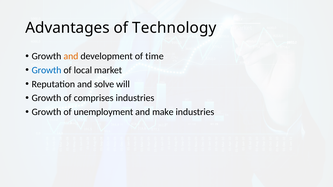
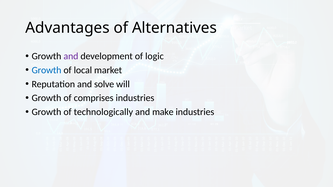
Technology: Technology -> Alternatives (174, 28)
and colour: orange -> purple (71, 56)
time: time -> logic (154, 56)
unemployment: unemployment -> technologically (103, 112)
